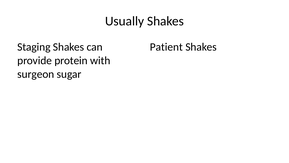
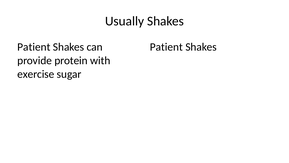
Staging: Staging -> Patient (34, 47)
surgeon: surgeon -> exercise (36, 74)
